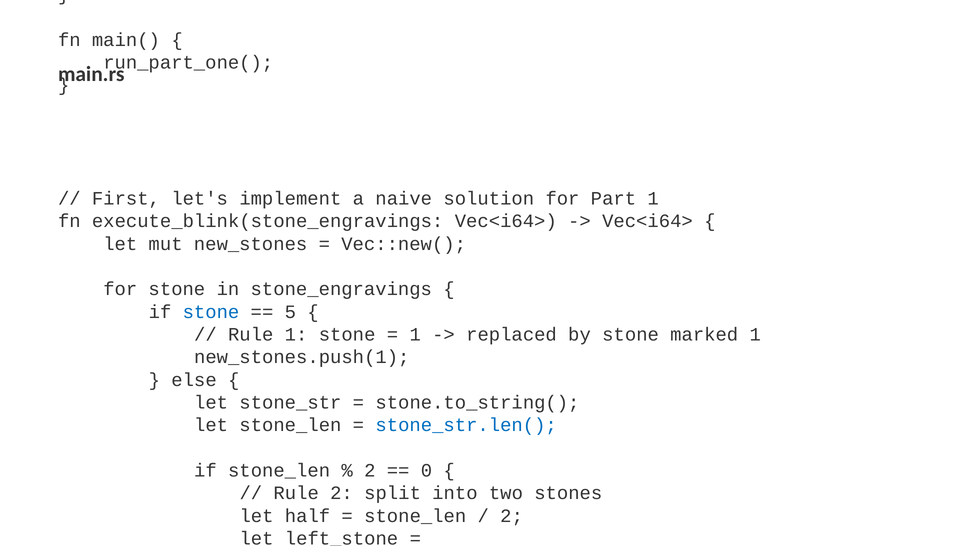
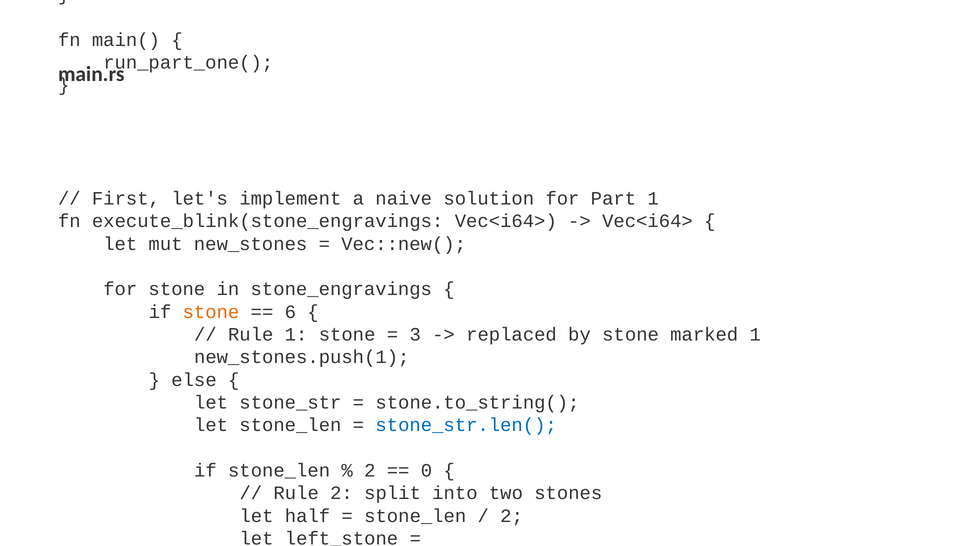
stone colour: blue -> orange (211, 312)
5: 5 -> 6 (290, 312)
1: 1 -> 3 (415, 334)
